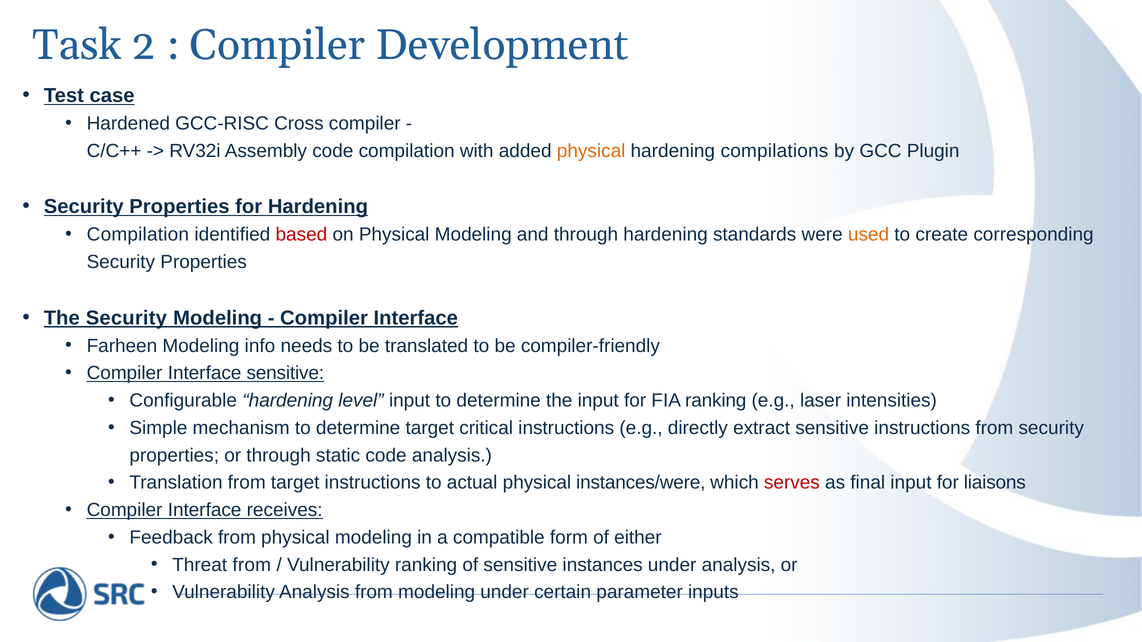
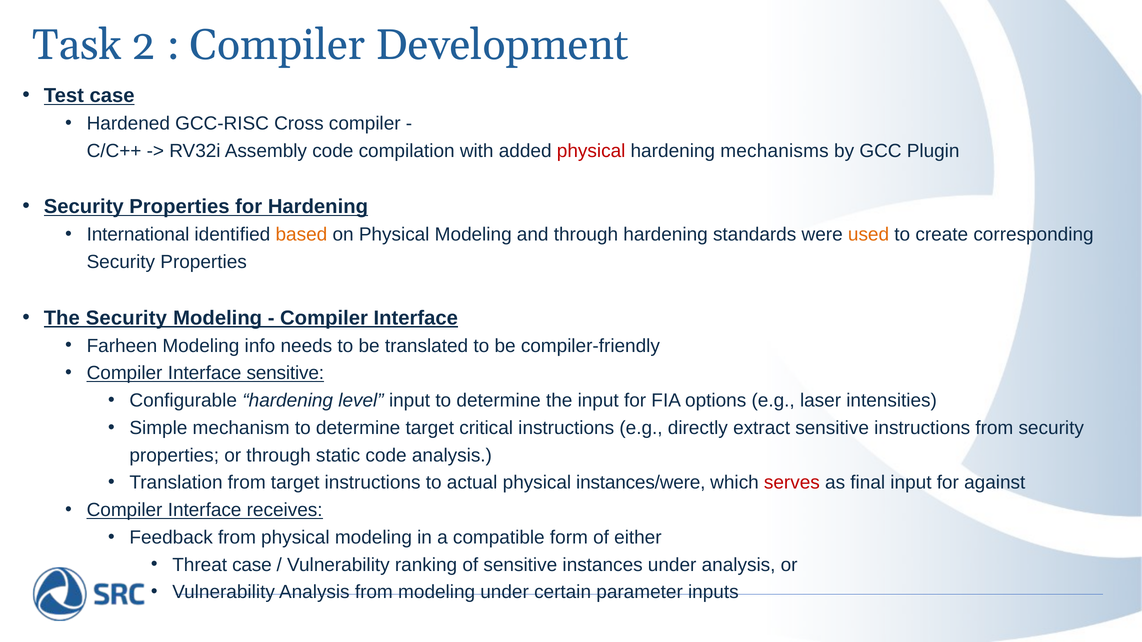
physical colour: orange -> red (591, 151)
compilations: compilations -> mechanisms (774, 151)
Compilation: Compilation -> International (138, 235)
based colour: red -> orange (301, 235)
FIA ranking: ranking -> options (716, 401)
liaisons: liaisons -> against (995, 483)
Threat from: from -> case (252, 565)
